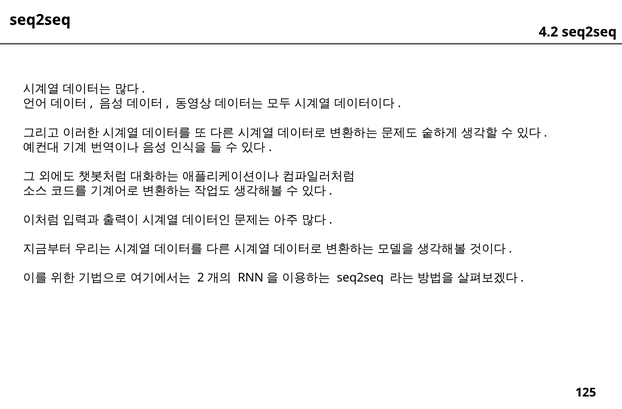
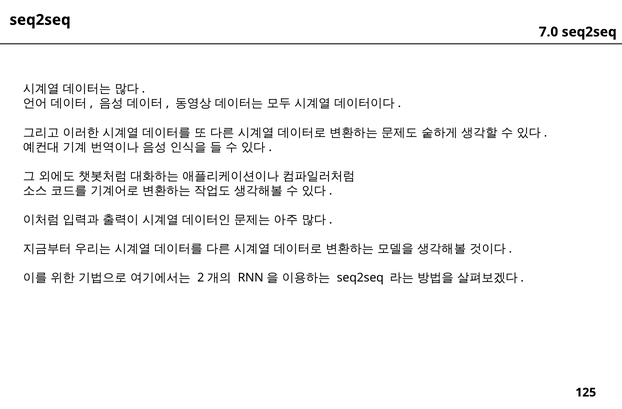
4.2: 4.2 -> 7.0 (549, 32)
